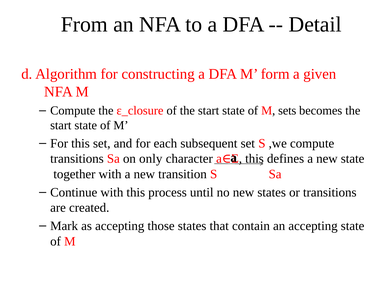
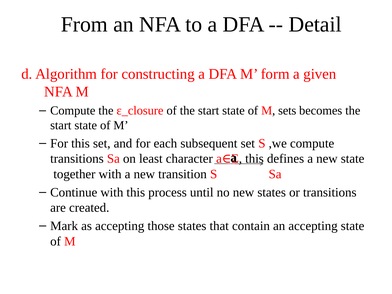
only: only -> least (151, 159)
